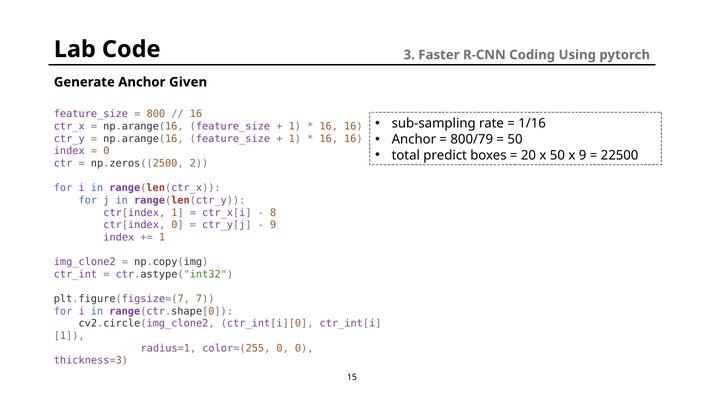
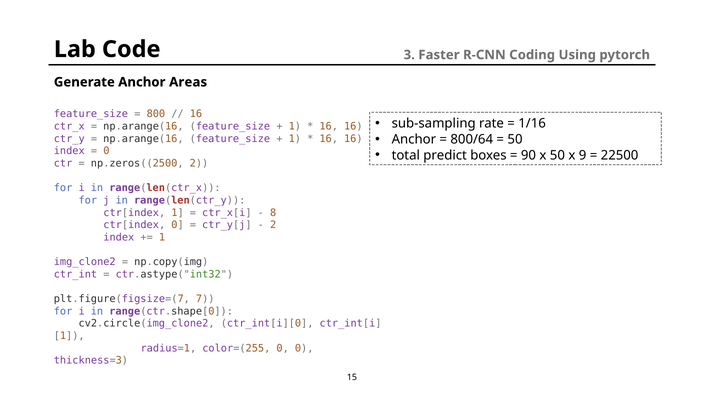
Given: Given -> Areas (188, 82)
800/79: 800/79 -> 800/64 (472, 139)
20: 20 -> 90 (528, 155)
9: 9 -> 2 (273, 225)
